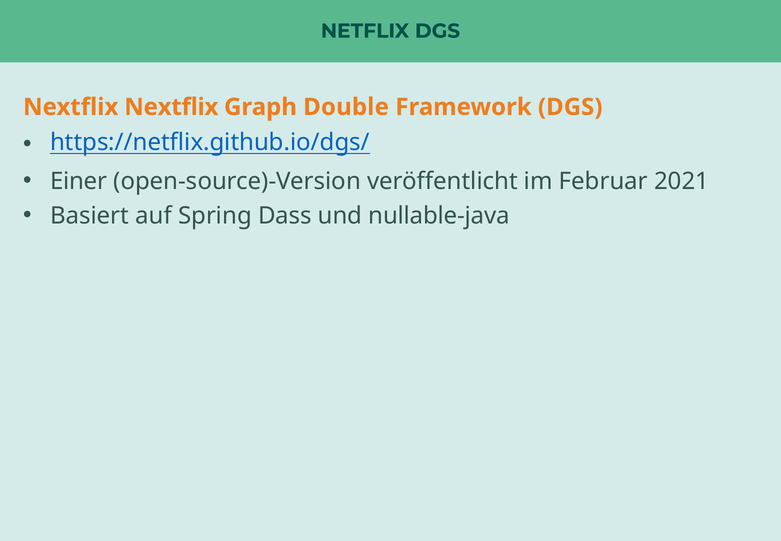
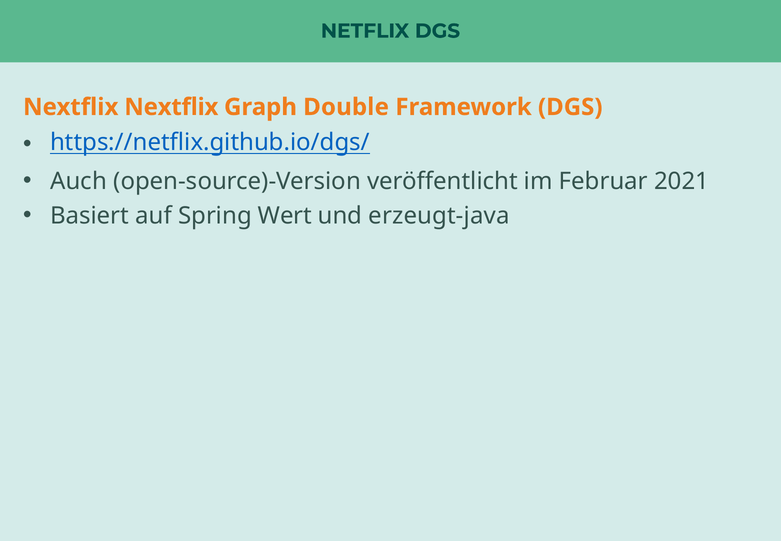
Einer: Einer -> Auch (79, 181)
Dass: Dass -> Wert (285, 216)
nullable-java: nullable-java -> erzeugt-java (439, 216)
